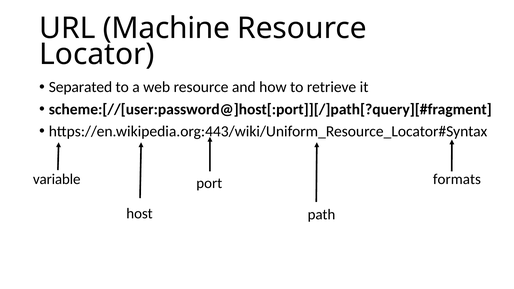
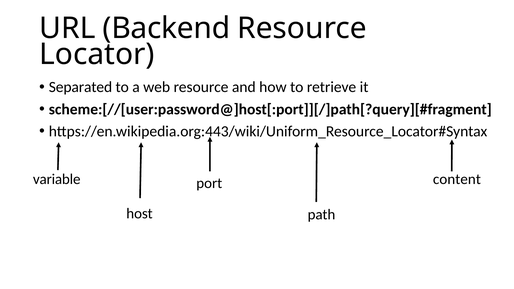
Machine: Machine -> Backend (166, 28)
formats: formats -> content (457, 179)
